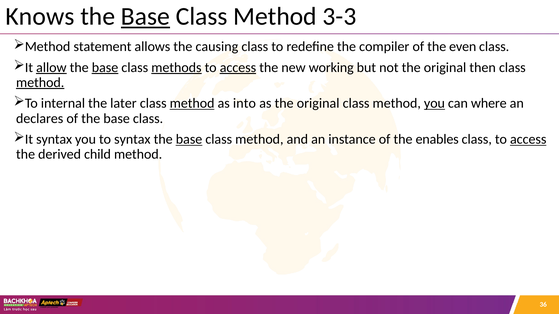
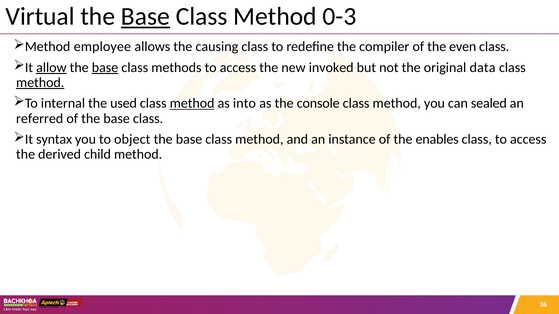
Knows: Knows -> Virtual (40, 16)
3-3: 3-3 -> 0-3 (339, 16)
statement: statement -> employee (102, 47)
methods underline: present -> none (176, 68)
access underline: present -> none (238, 68)
working: working -> invoked (331, 68)
then: then -> data (483, 68)
later: later -> used (124, 104)
as the original: original -> console (318, 104)
you underline: present -> none (434, 104)
where: where -> sealed (489, 104)
declares: declares -> referred (40, 119)
to syntax: syntax -> object (132, 140)
base underline: present -> none (189, 140)
access underline: present -> none (528, 140)
